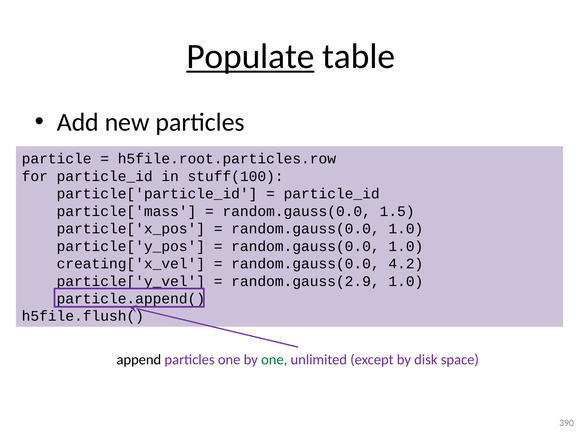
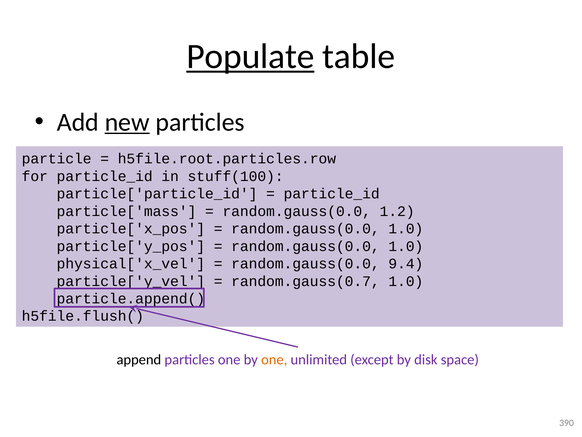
new underline: none -> present (127, 122)
1.5: 1.5 -> 1.2 (397, 211)
creating['x_vel: creating['x_vel -> physical['x_vel (131, 263)
4.2: 4.2 -> 9.4 (406, 263)
random.gauss(2.9: random.gauss(2.9 -> random.gauss(0.7 (305, 281)
one colour: green -> orange (274, 359)
